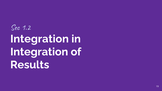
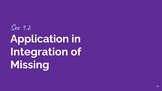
Integration: Integration -> Application (40, 39)
Results: Results -> Missing (30, 65)
